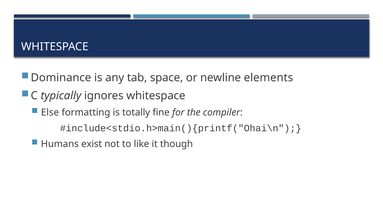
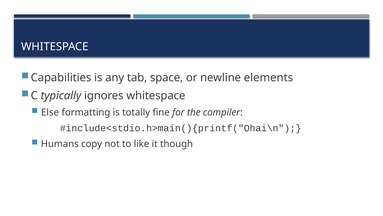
Dominance: Dominance -> Capabilities (61, 77)
exist: exist -> copy (92, 144)
